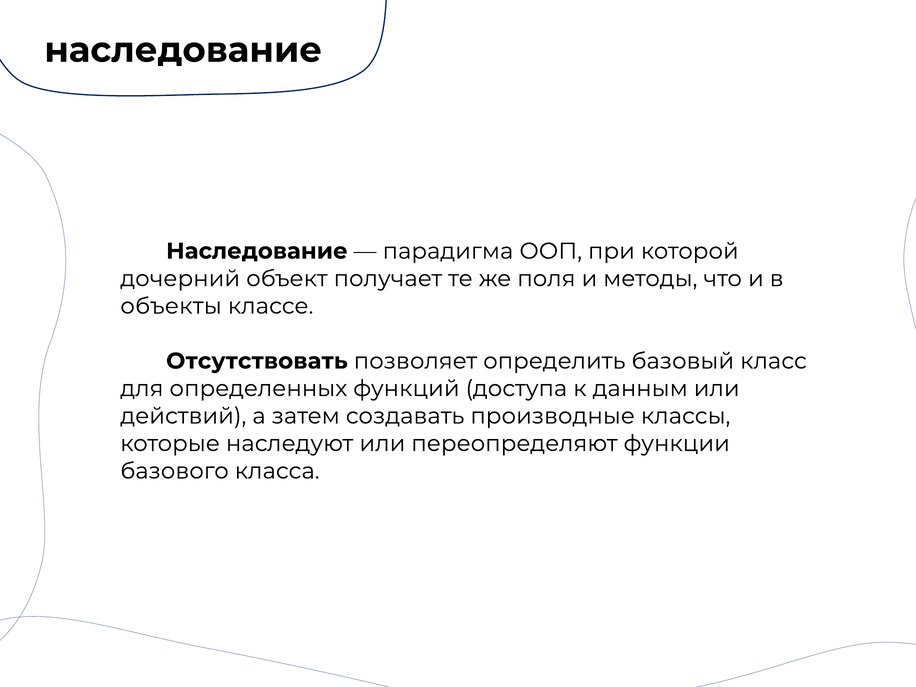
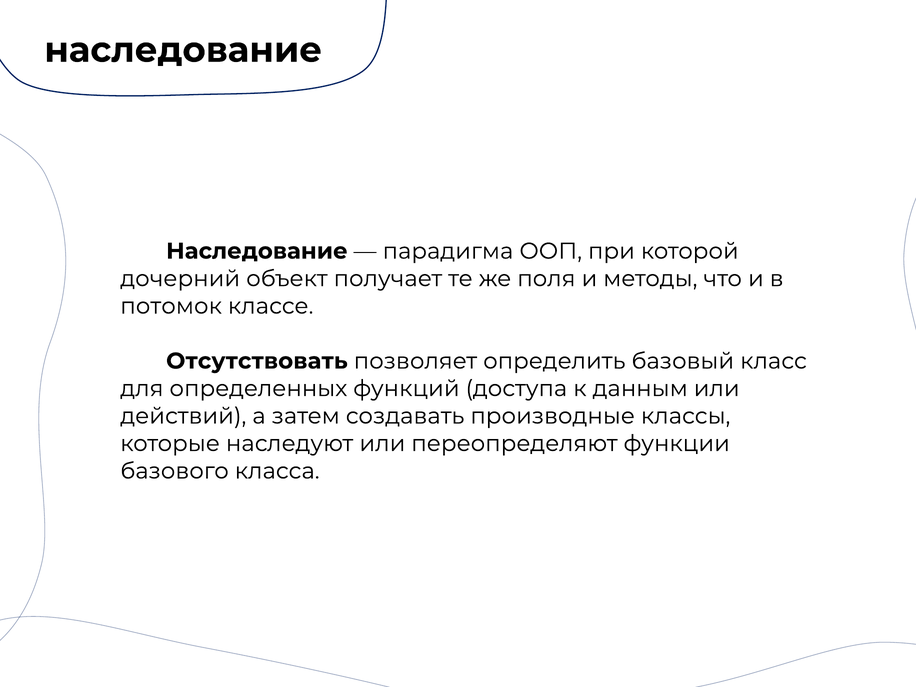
объекты: объекты -> потомок (171, 306)
